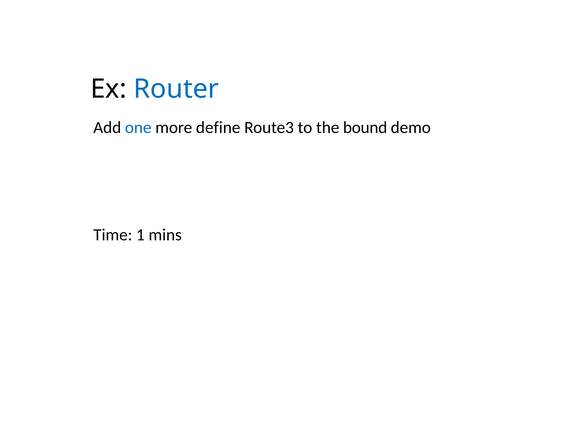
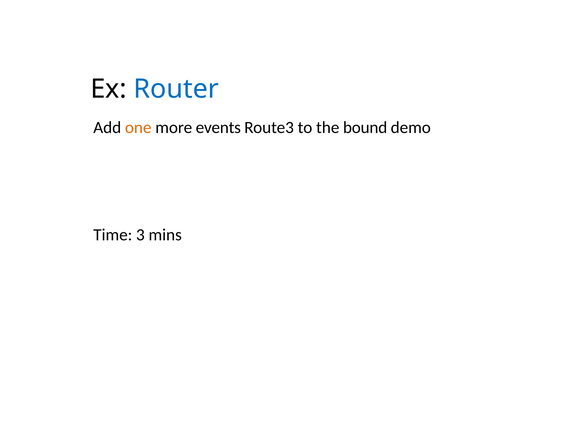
one colour: blue -> orange (138, 128)
define: define -> events (218, 128)
1: 1 -> 3 (140, 235)
